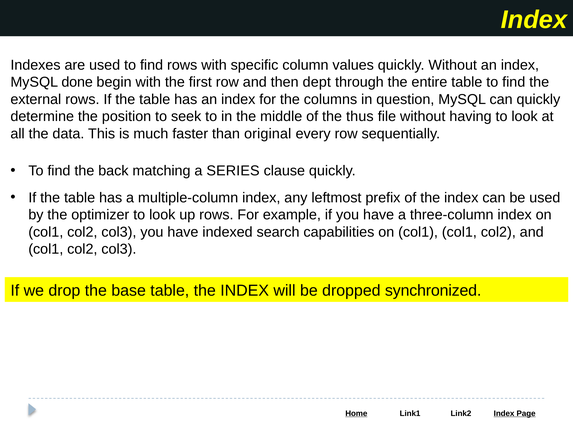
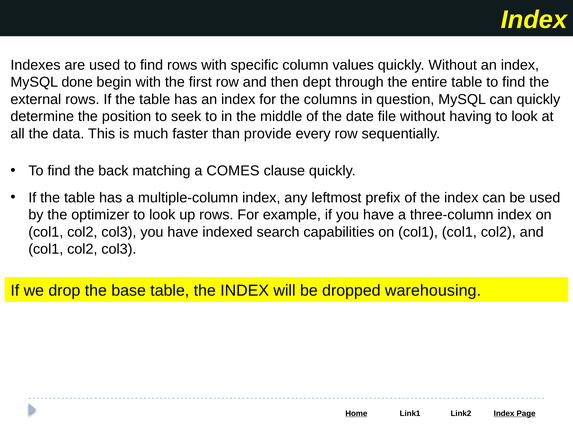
thus: thus -> date (360, 116)
original: original -> provide (268, 134)
SERIES: SERIES -> COMES (233, 171)
synchronized: synchronized -> warehousing (433, 290)
